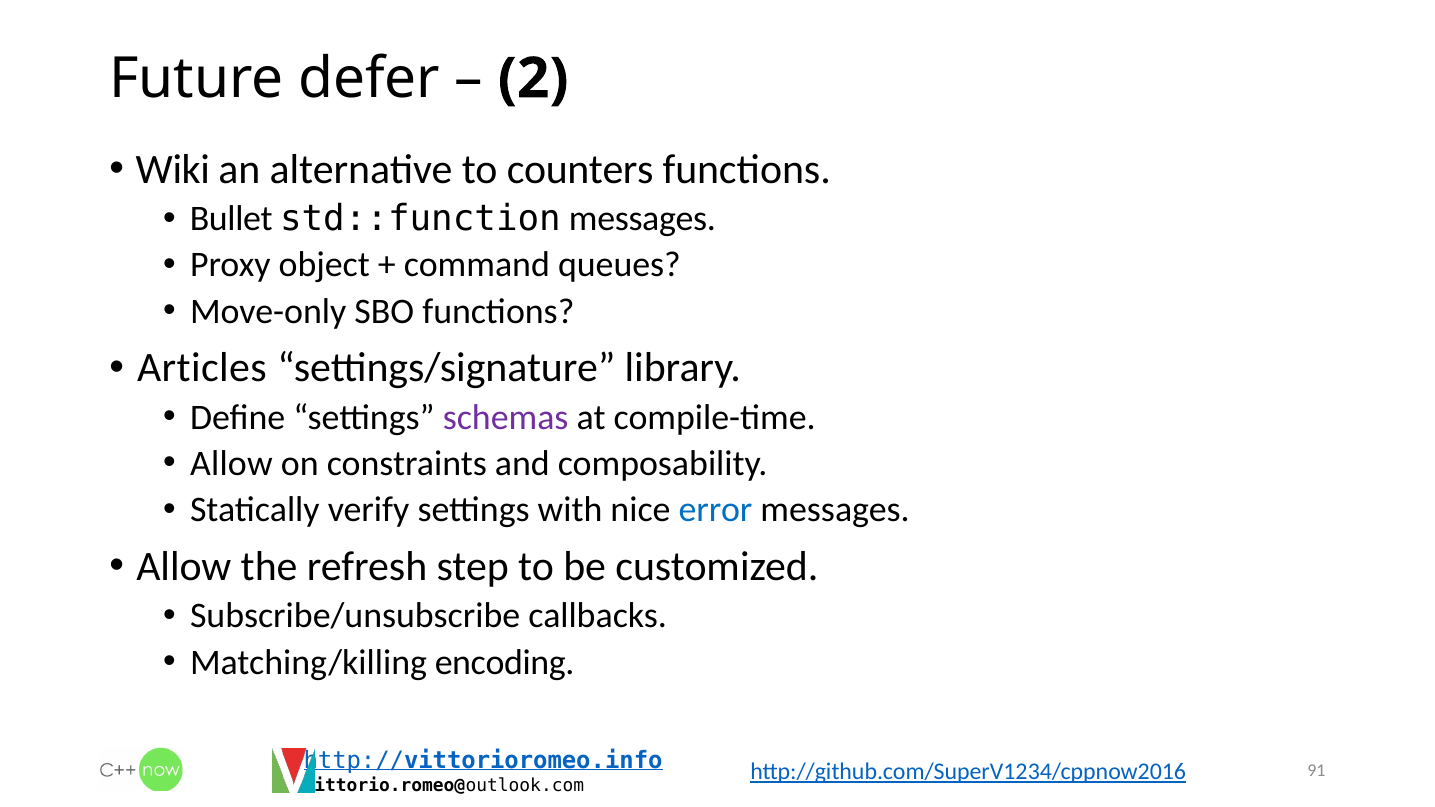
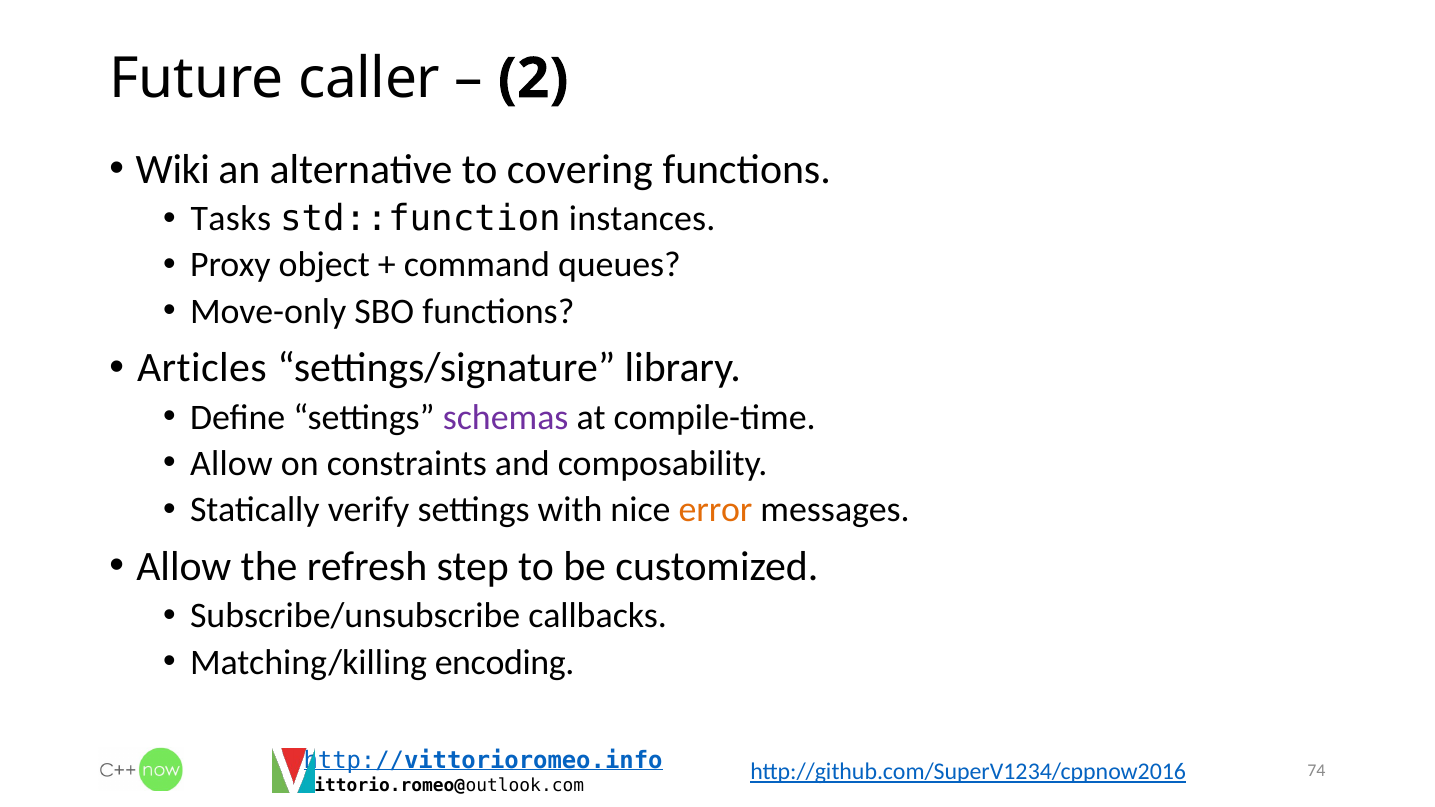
defer: defer -> caller (369, 79)
counters: counters -> covering (580, 169)
Bullet: Bullet -> Tasks (231, 219)
std::function messages: messages -> instances (642, 219)
error colour: blue -> orange (716, 510)
91: 91 -> 74 (1316, 771)
